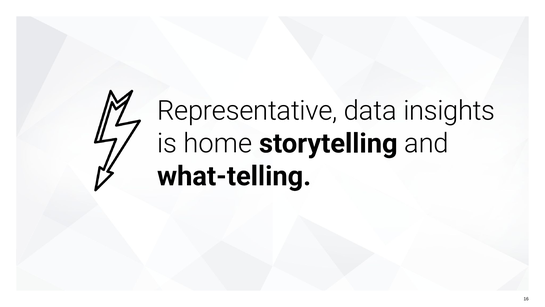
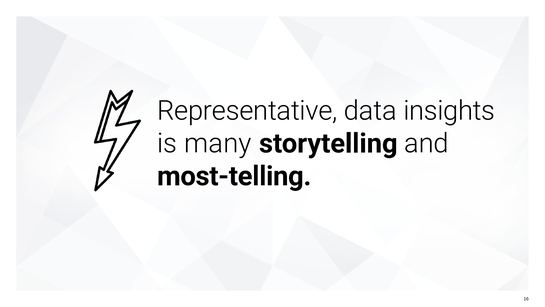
home: home -> many (218, 143)
what-telling: what-telling -> most-telling (234, 176)
